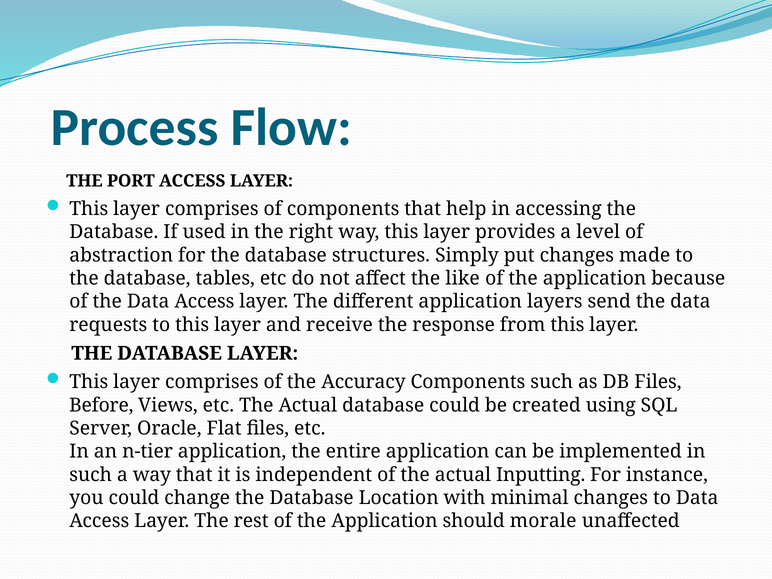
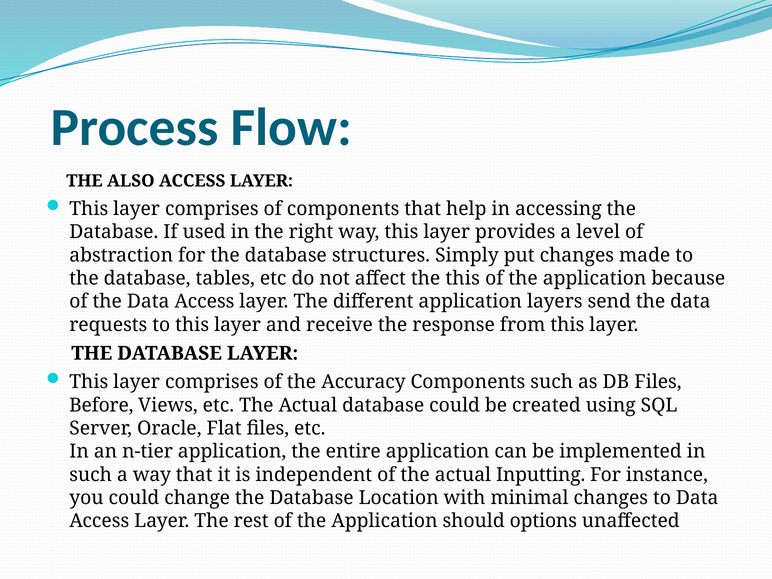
PORT: PORT -> ALSO (131, 181)
the like: like -> this (463, 278)
morale: morale -> options (543, 521)
